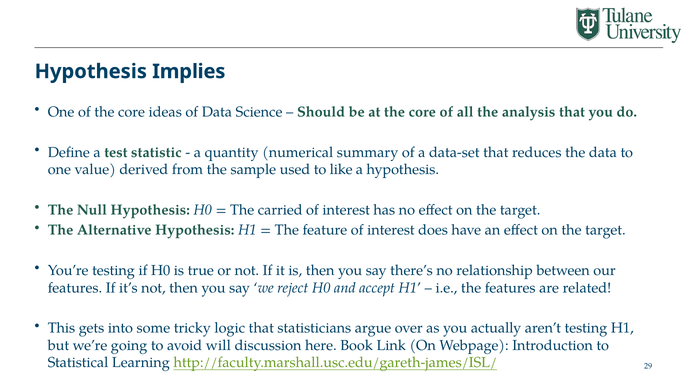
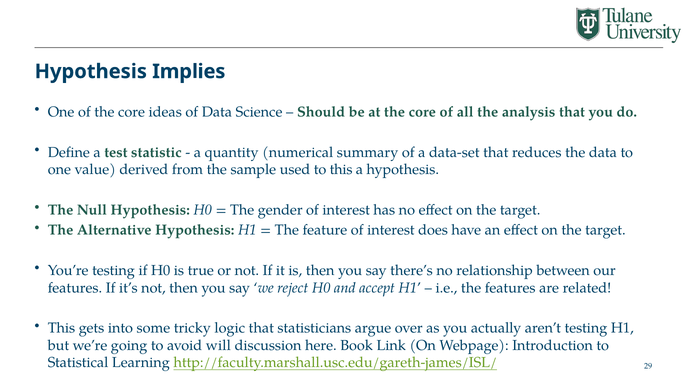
to like: like -> this (341, 170)
carried: carried -> gender (280, 210)
